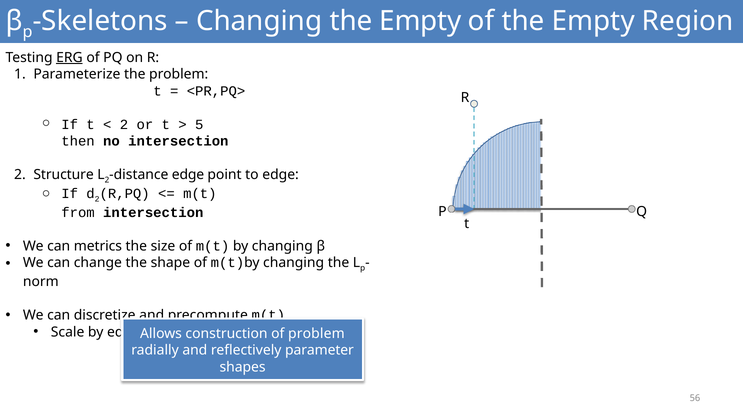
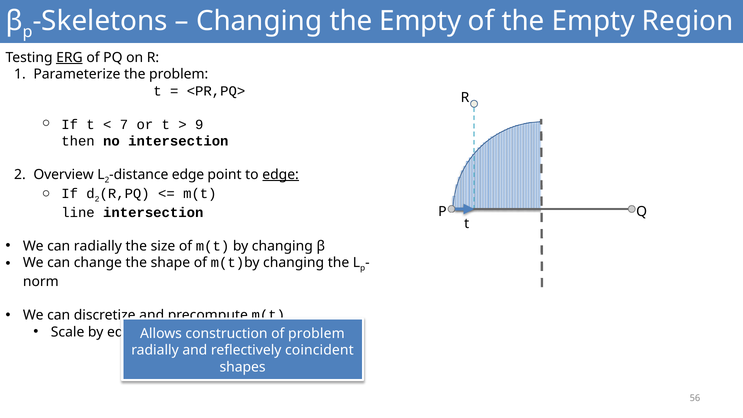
2: 2 -> 7 (124, 124)
5: 5 -> 9 (199, 124)
Structure: Structure -> Overview (64, 175)
edge underline: none -> present (281, 175)
from: from -> line (78, 213)
can metrics: metrics -> radially (98, 246)
parameter: parameter -> coincident (319, 350)
